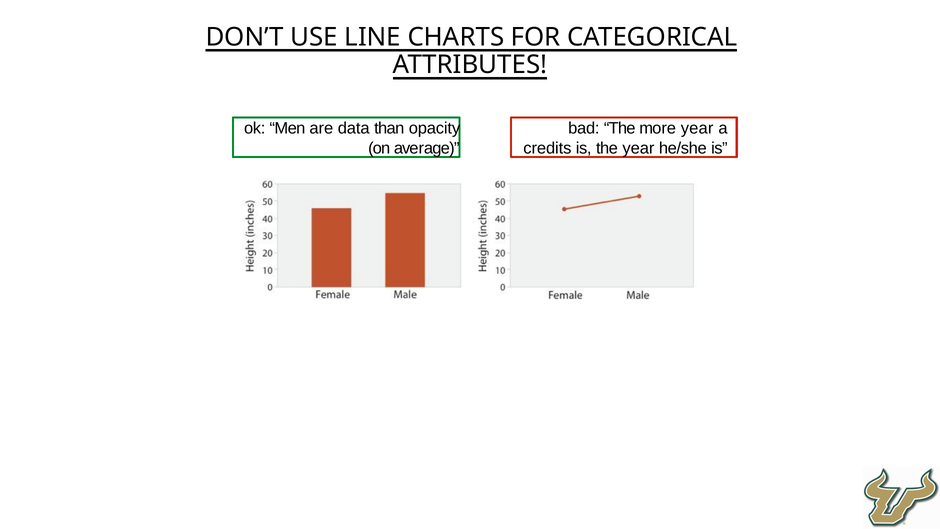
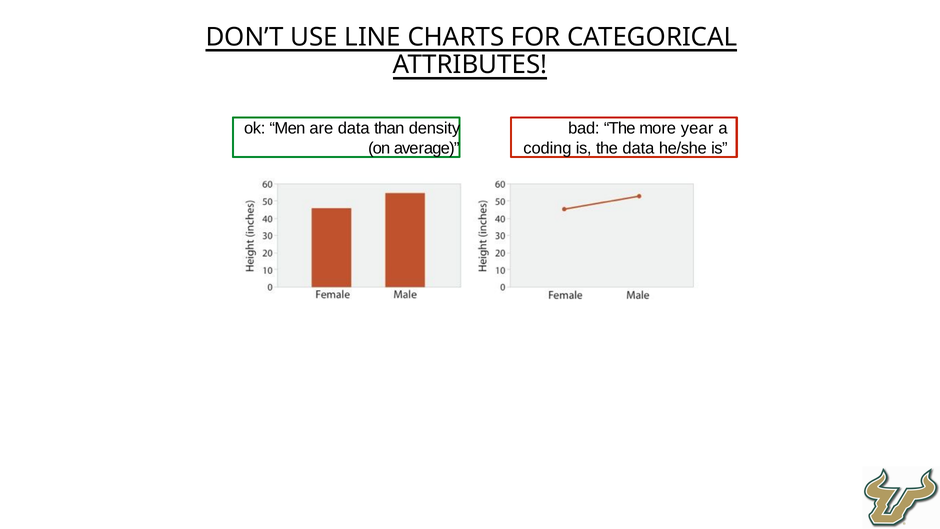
opacity: opacity -> density (434, 128)
credits: credits -> coding (547, 148)
the year: year -> data (638, 148)
